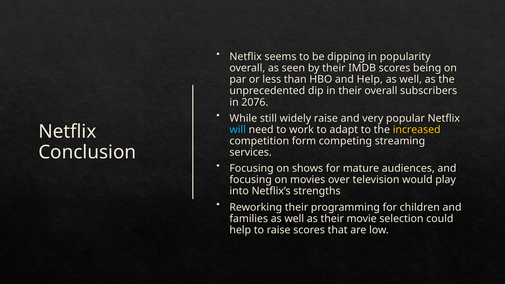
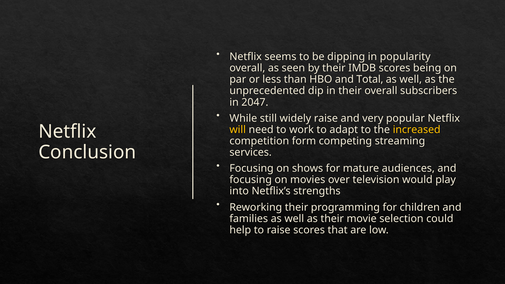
and Help: Help -> Total (370, 80)
2076: 2076 -> 2047 (255, 102)
will colour: light blue -> yellow (238, 130)
